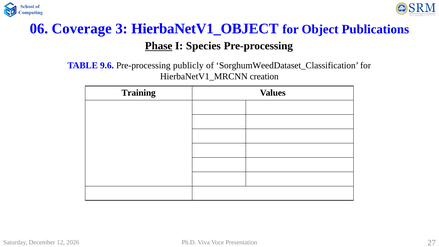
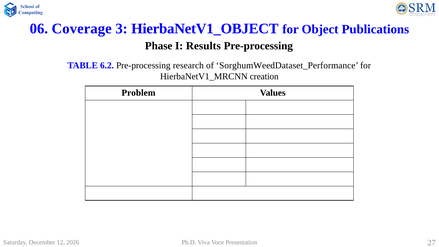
Phase underline: present -> none (159, 46)
Species: Species -> Results (203, 46)
9.6: 9.6 -> 6.2 (107, 65)
publicly: publicly -> research (188, 65)
SorghumWeedDataset_Classification: SorghumWeedDataset_Classification -> SorghumWeedDataset_Performance (287, 65)
Training: Training -> Problem (139, 93)
